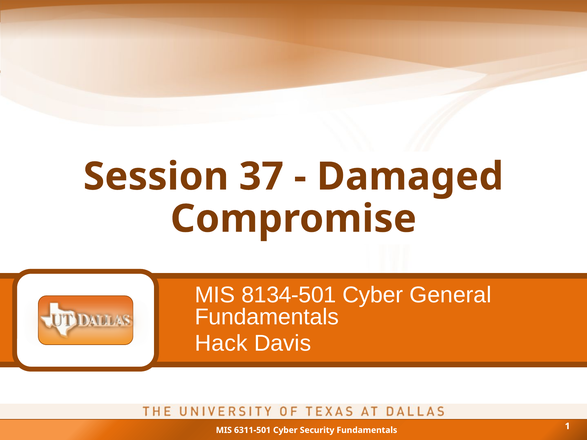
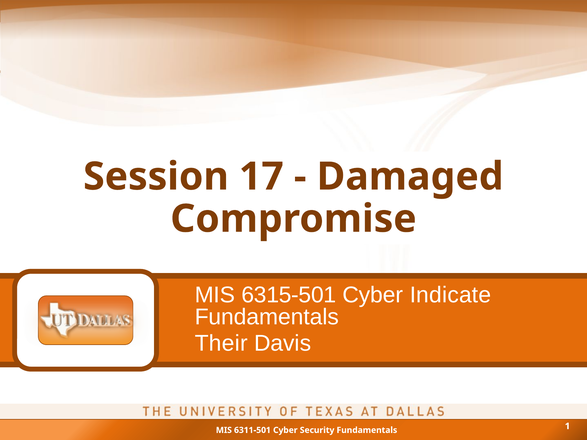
37: 37 -> 17 (261, 177)
8134-501: 8134-501 -> 6315-501 (289, 295)
General: General -> Indicate (450, 295)
Hack: Hack -> Their (221, 344)
